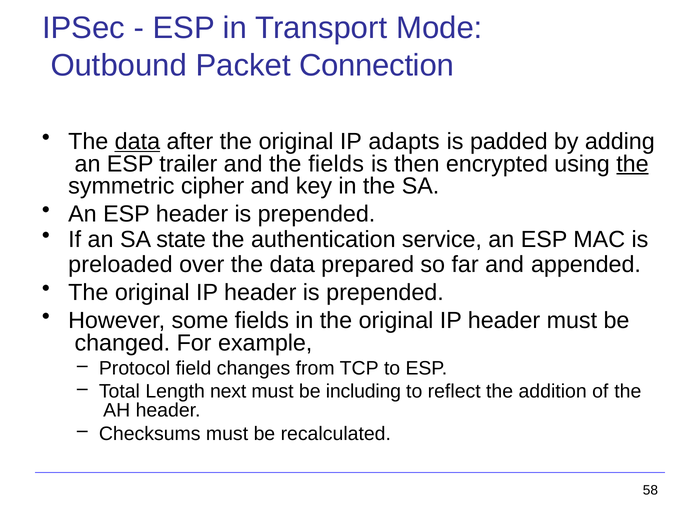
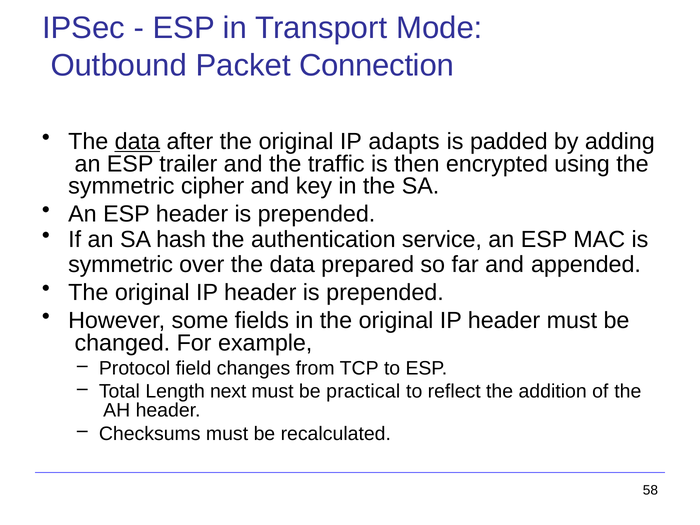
the fields: fields -> traffic (336, 164)
the underline: present -> none (632, 164)
state: state -> hash (181, 239)
preloaded: preloaded -> symmetric (121, 265)
including: including -> practical (363, 392)
